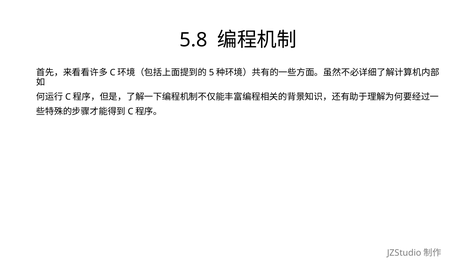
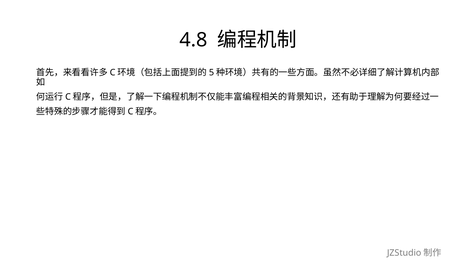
5.8: 5.8 -> 4.8 (193, 40)
